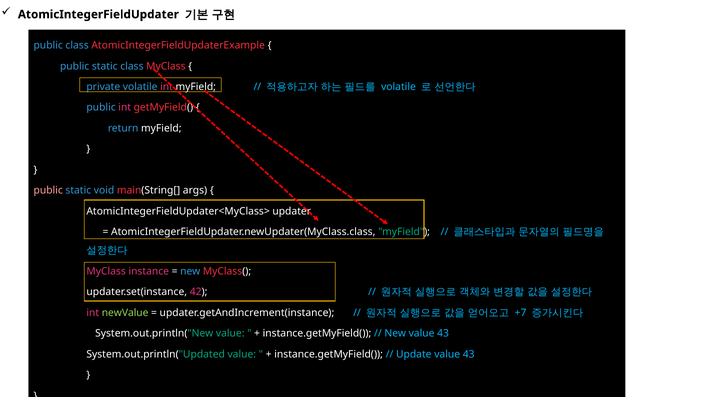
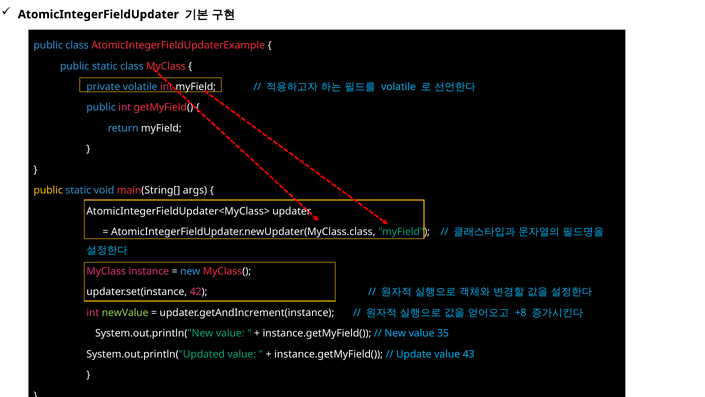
public colour: pink -> yellow (48, 190)
+7: +7 -> +8 (521, 312)
New value 43: 43 -> 35 (443, 333)
